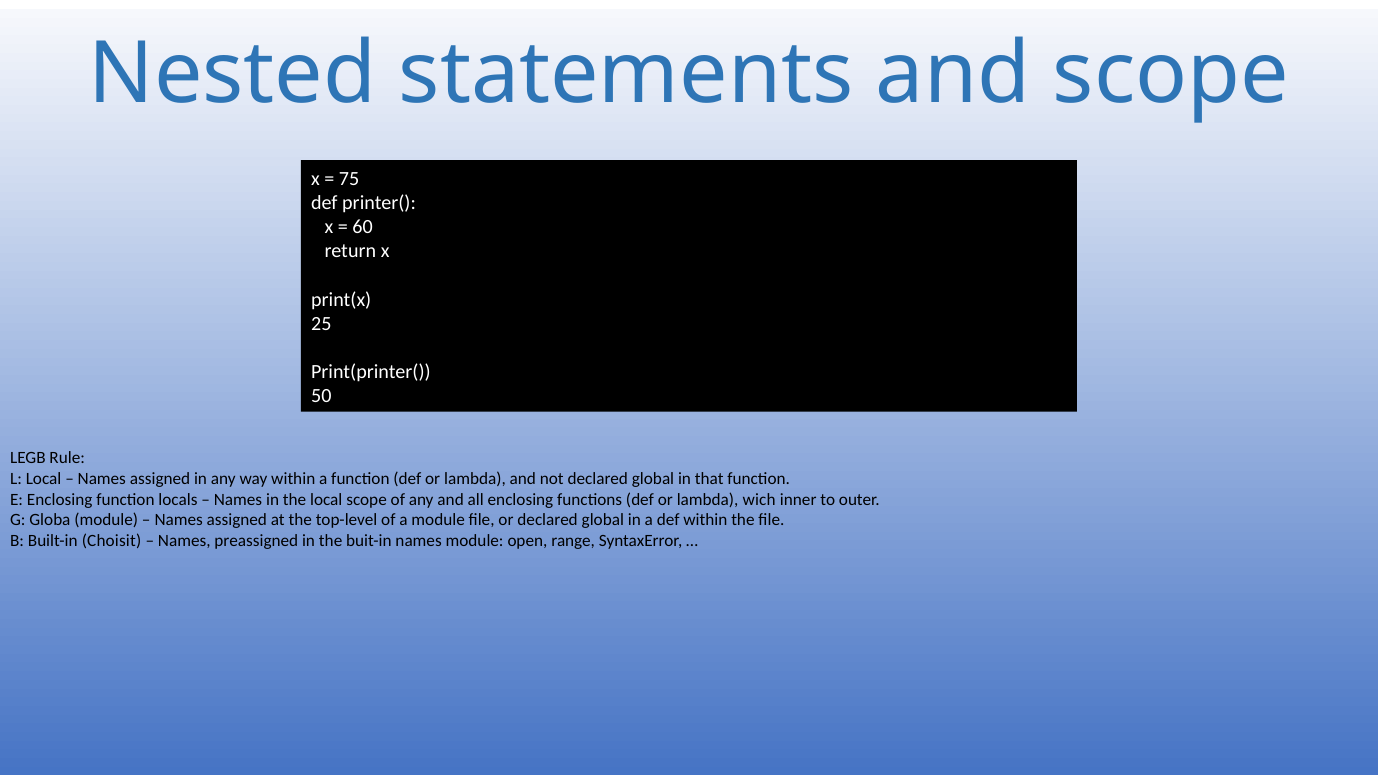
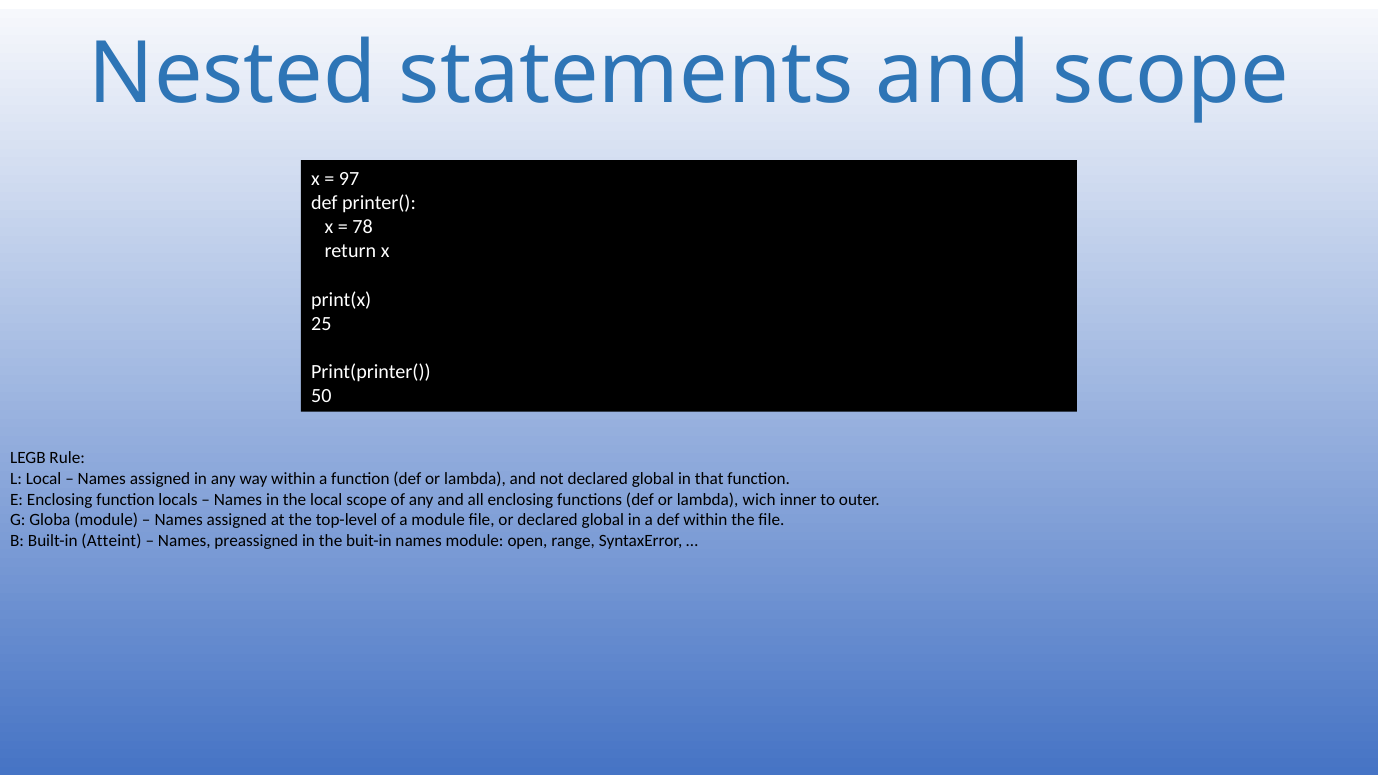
75: 75 -> 97 (349, 179)
60: 60 -> 78 (363, 227)
Choisit: Choisit -> Atteint (112, 541)
